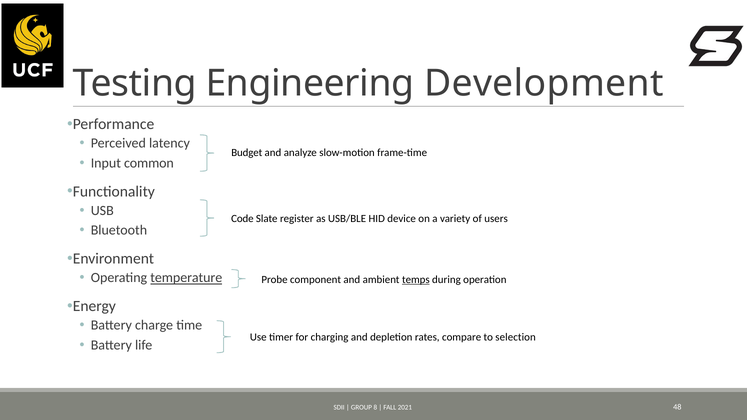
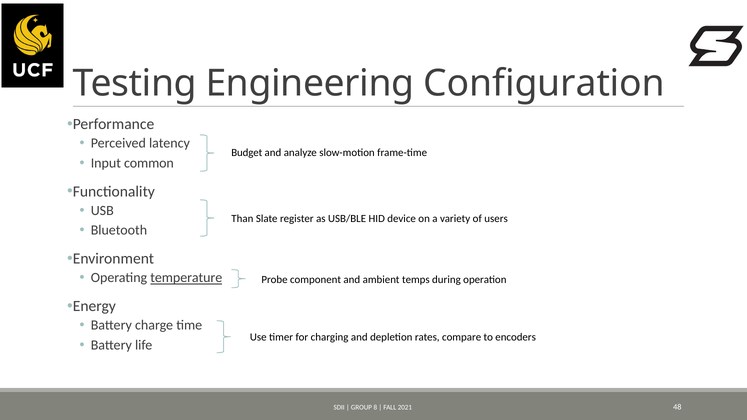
Development: Development -> Configuration (544, 84)
Code: Code -> Than (242, 219)
temps underline: present -> none (416, 280)
selection: selection -> encoders (516, 338)
